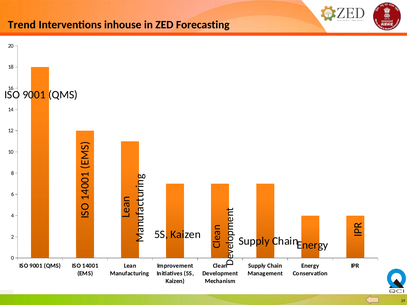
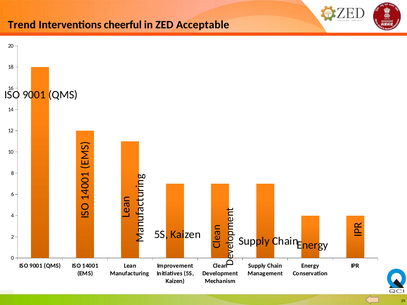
inhouse: inhouse -> cheerful (123, 25)
Forecasting: Forecasting -> Acceptable (203, 25)
